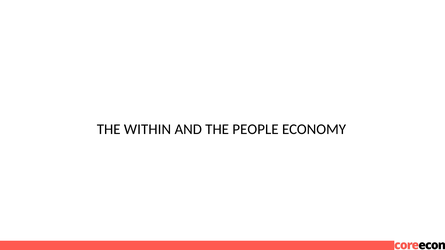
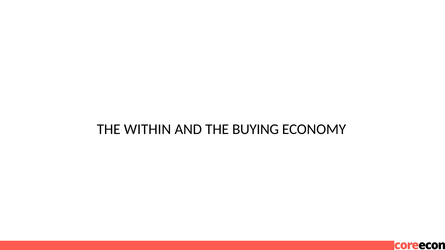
PEOPLE: PEOPLE -> BUYING (256, 129)
